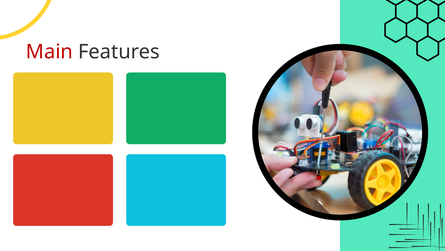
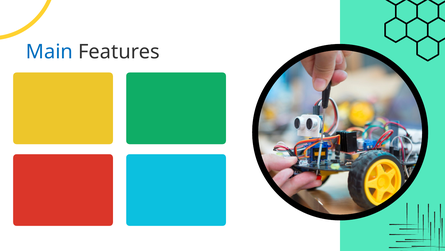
Main colour: red -> blue (49, 52)
